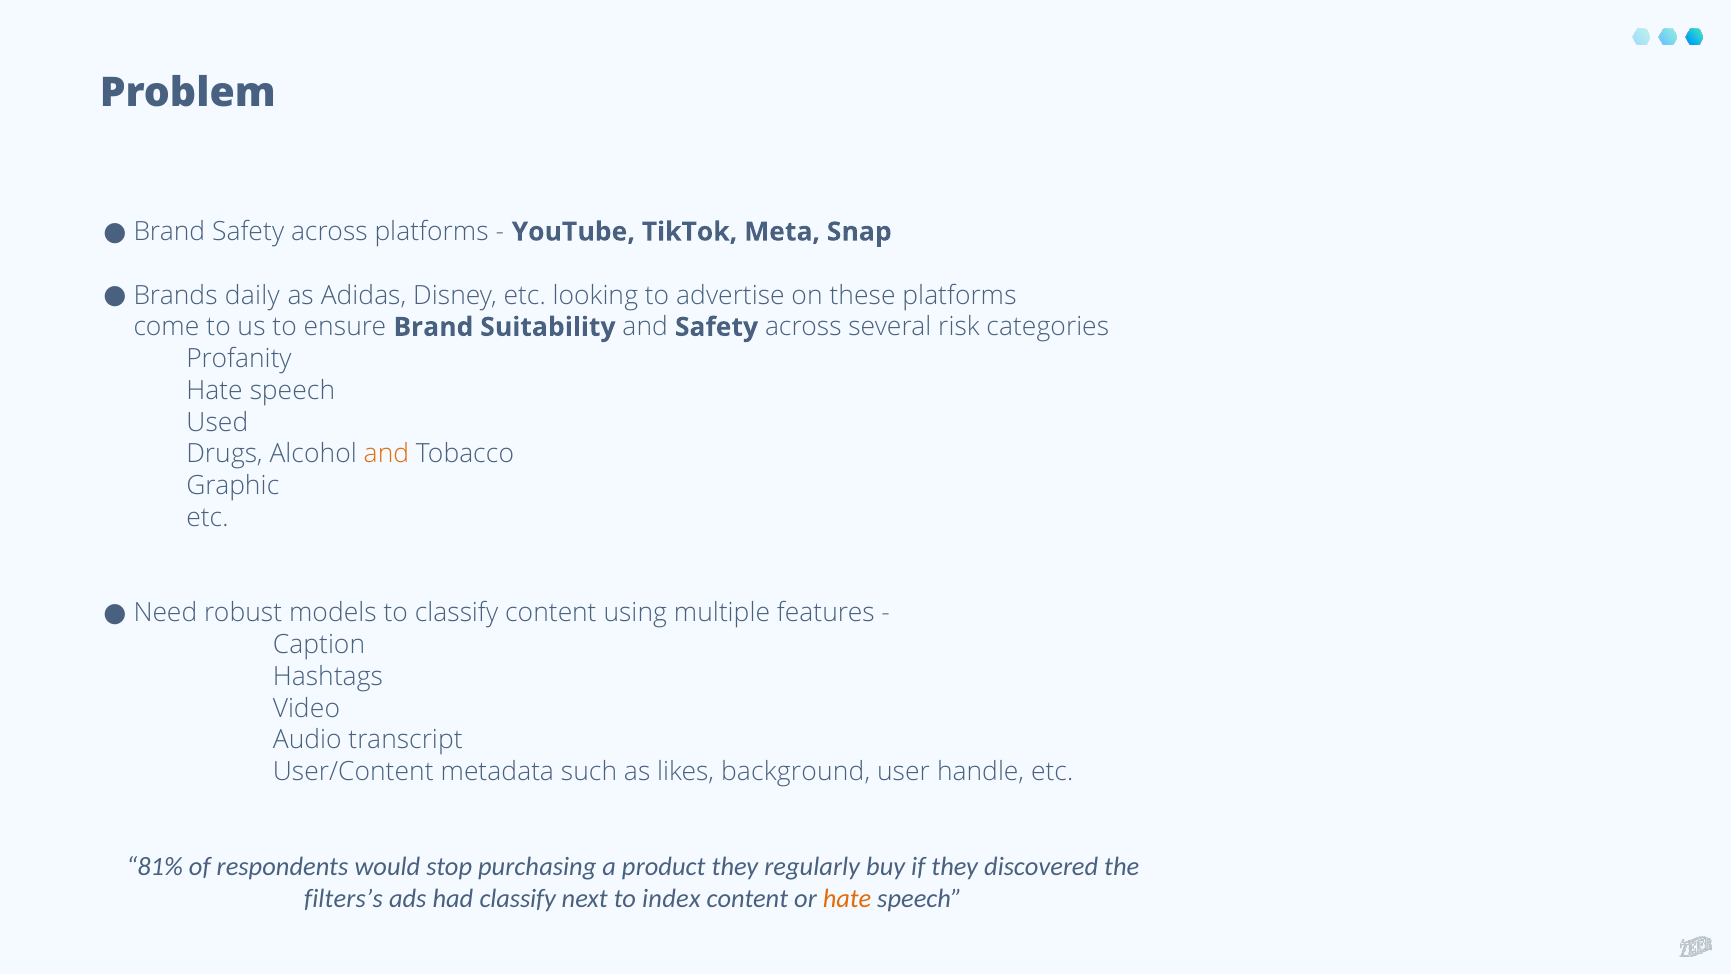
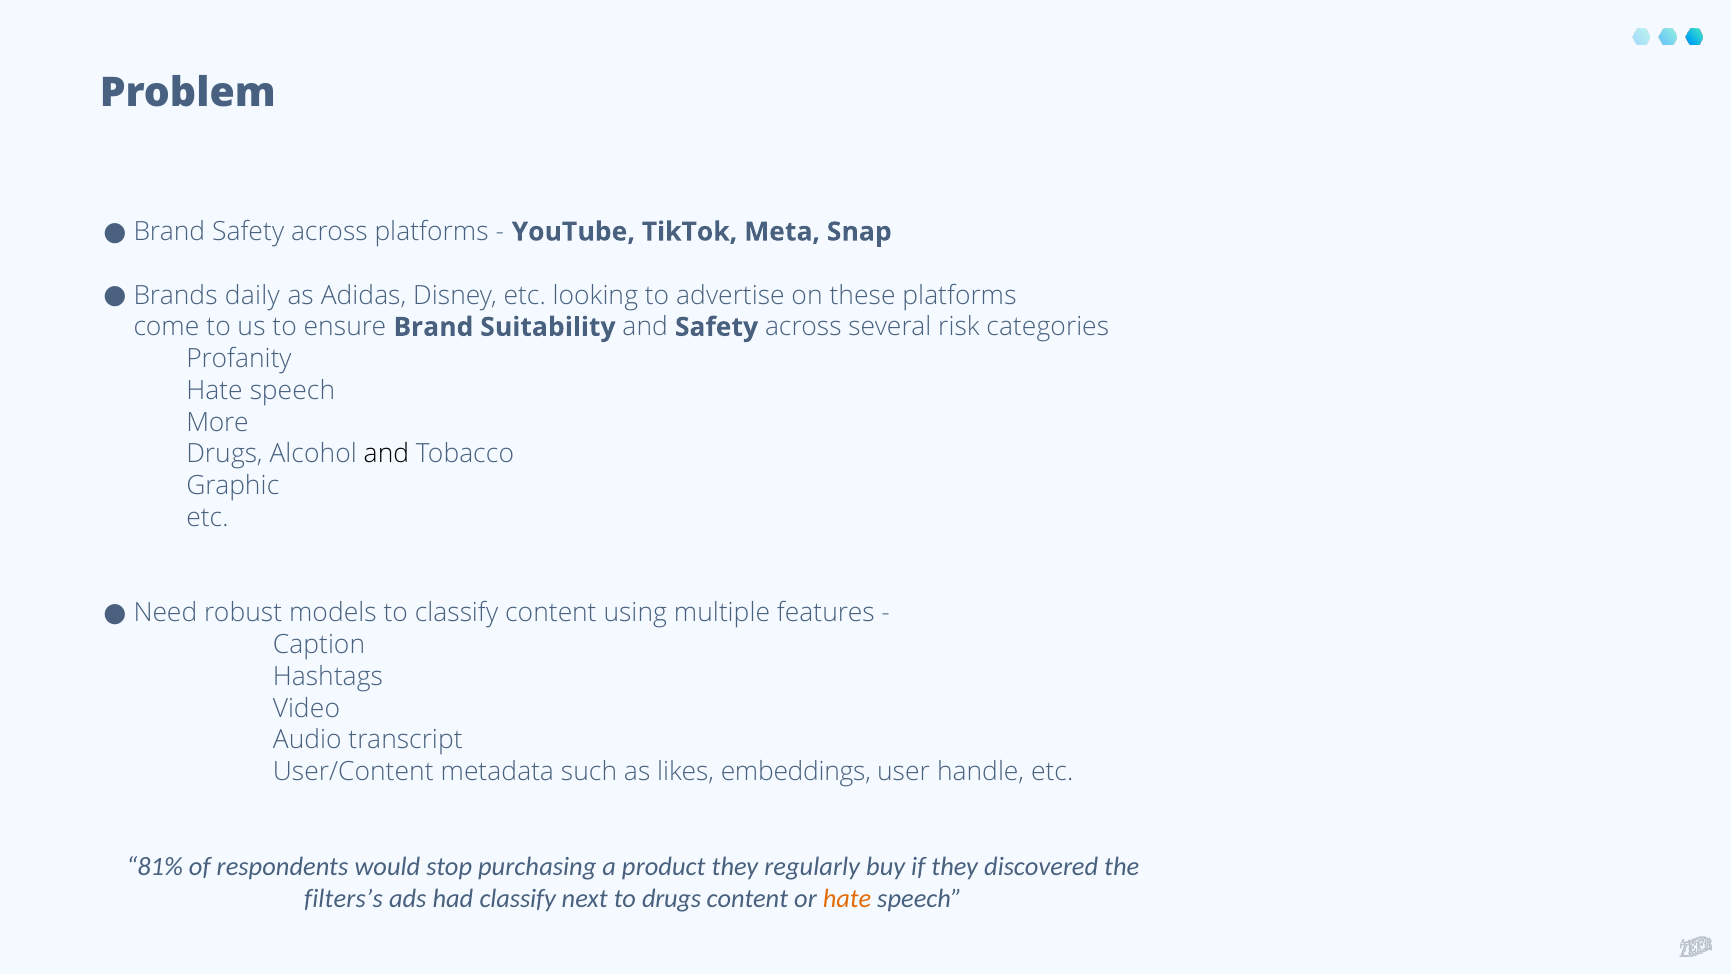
Used: Used -> More (218, 422)
and colour: orange -> black (386, 454)
background: background -> embeddings (796, 772)
to index: index -> drugs (672, 899)
